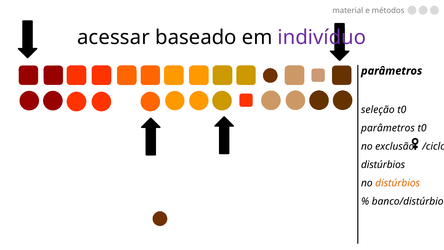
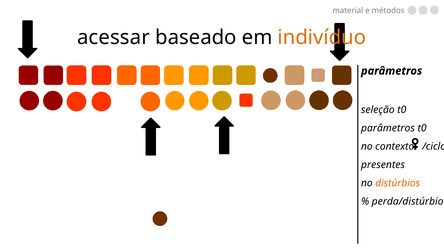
indivíduo colour: purple -> orange (322, 37)
exclusão: exclusão -> contexto (395, 146)
distúrbios: distúrbios -> presentes (383, 165)
banco/distúrbio: banco/distúrbio -> perda/distúrbio (408, 201)
